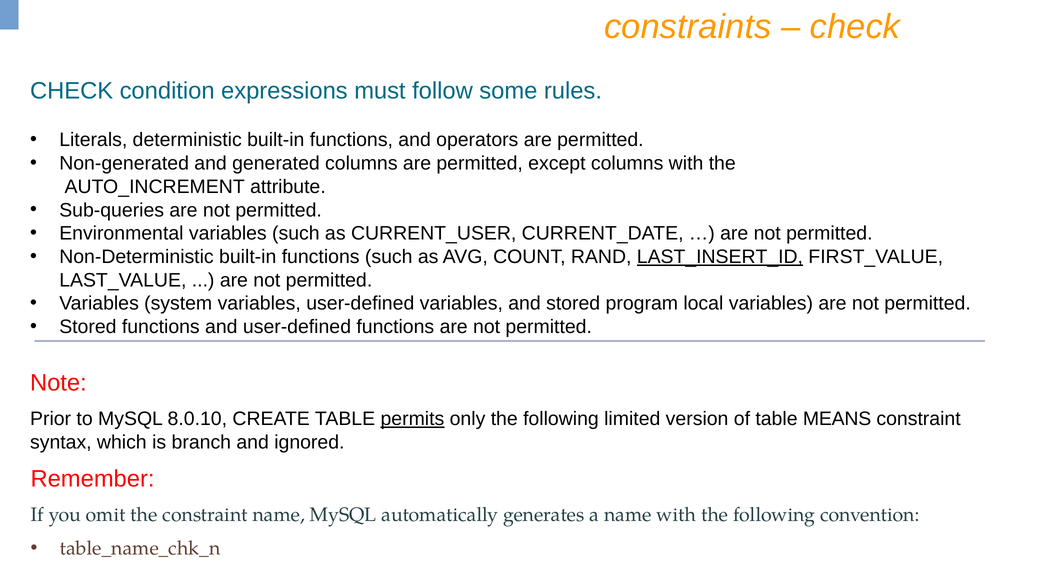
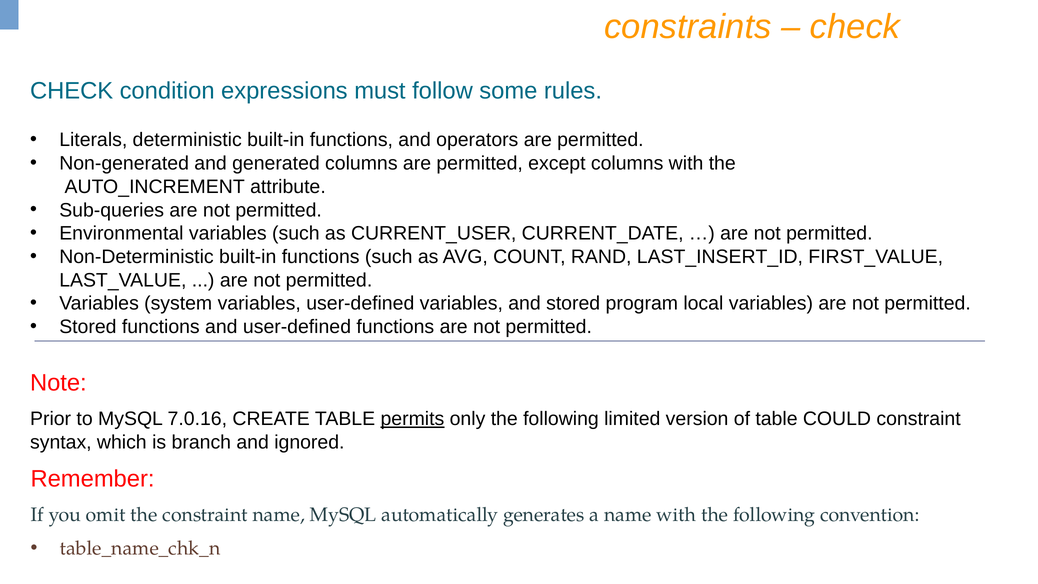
LAST_INSERT_ID underline: present -> none (720, 257)
8.0.10: 8.0.10 -> 7.0.16 (197, 419)
MEANS: MEANS -> COULD (837, 419)
